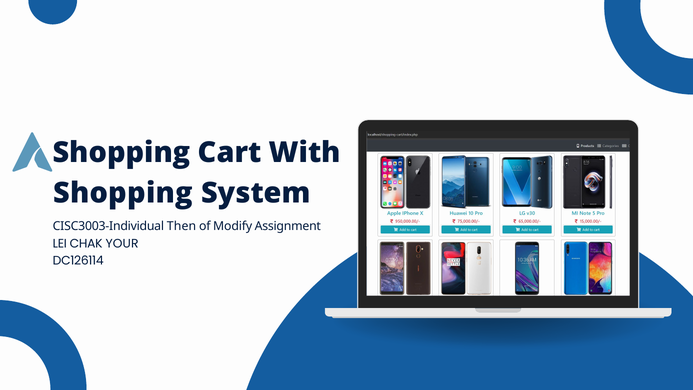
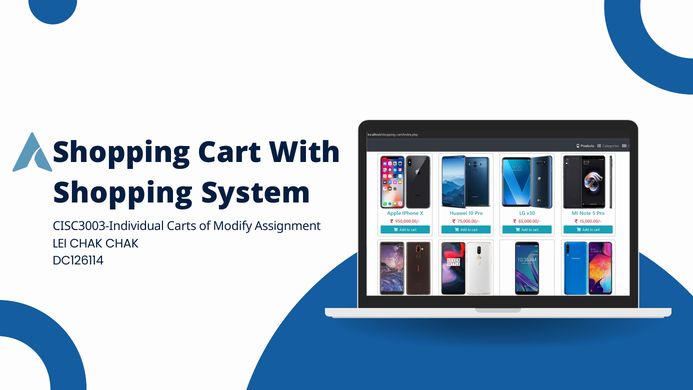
Then: Then -> Carts (182, 226)
CHAK YOUR: YOUR -> CHAK (122, 244)
